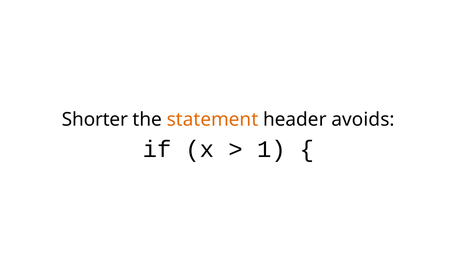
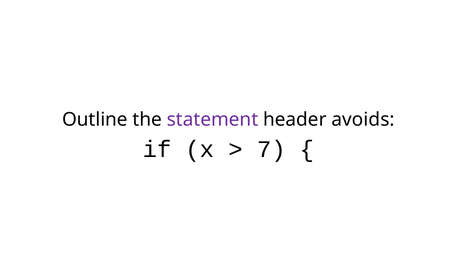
Shorter: Shorter -> Outline (95, 119)
statement colour: orange -> purple (213, 119)
1: 1 -> 7 (271, 149)
